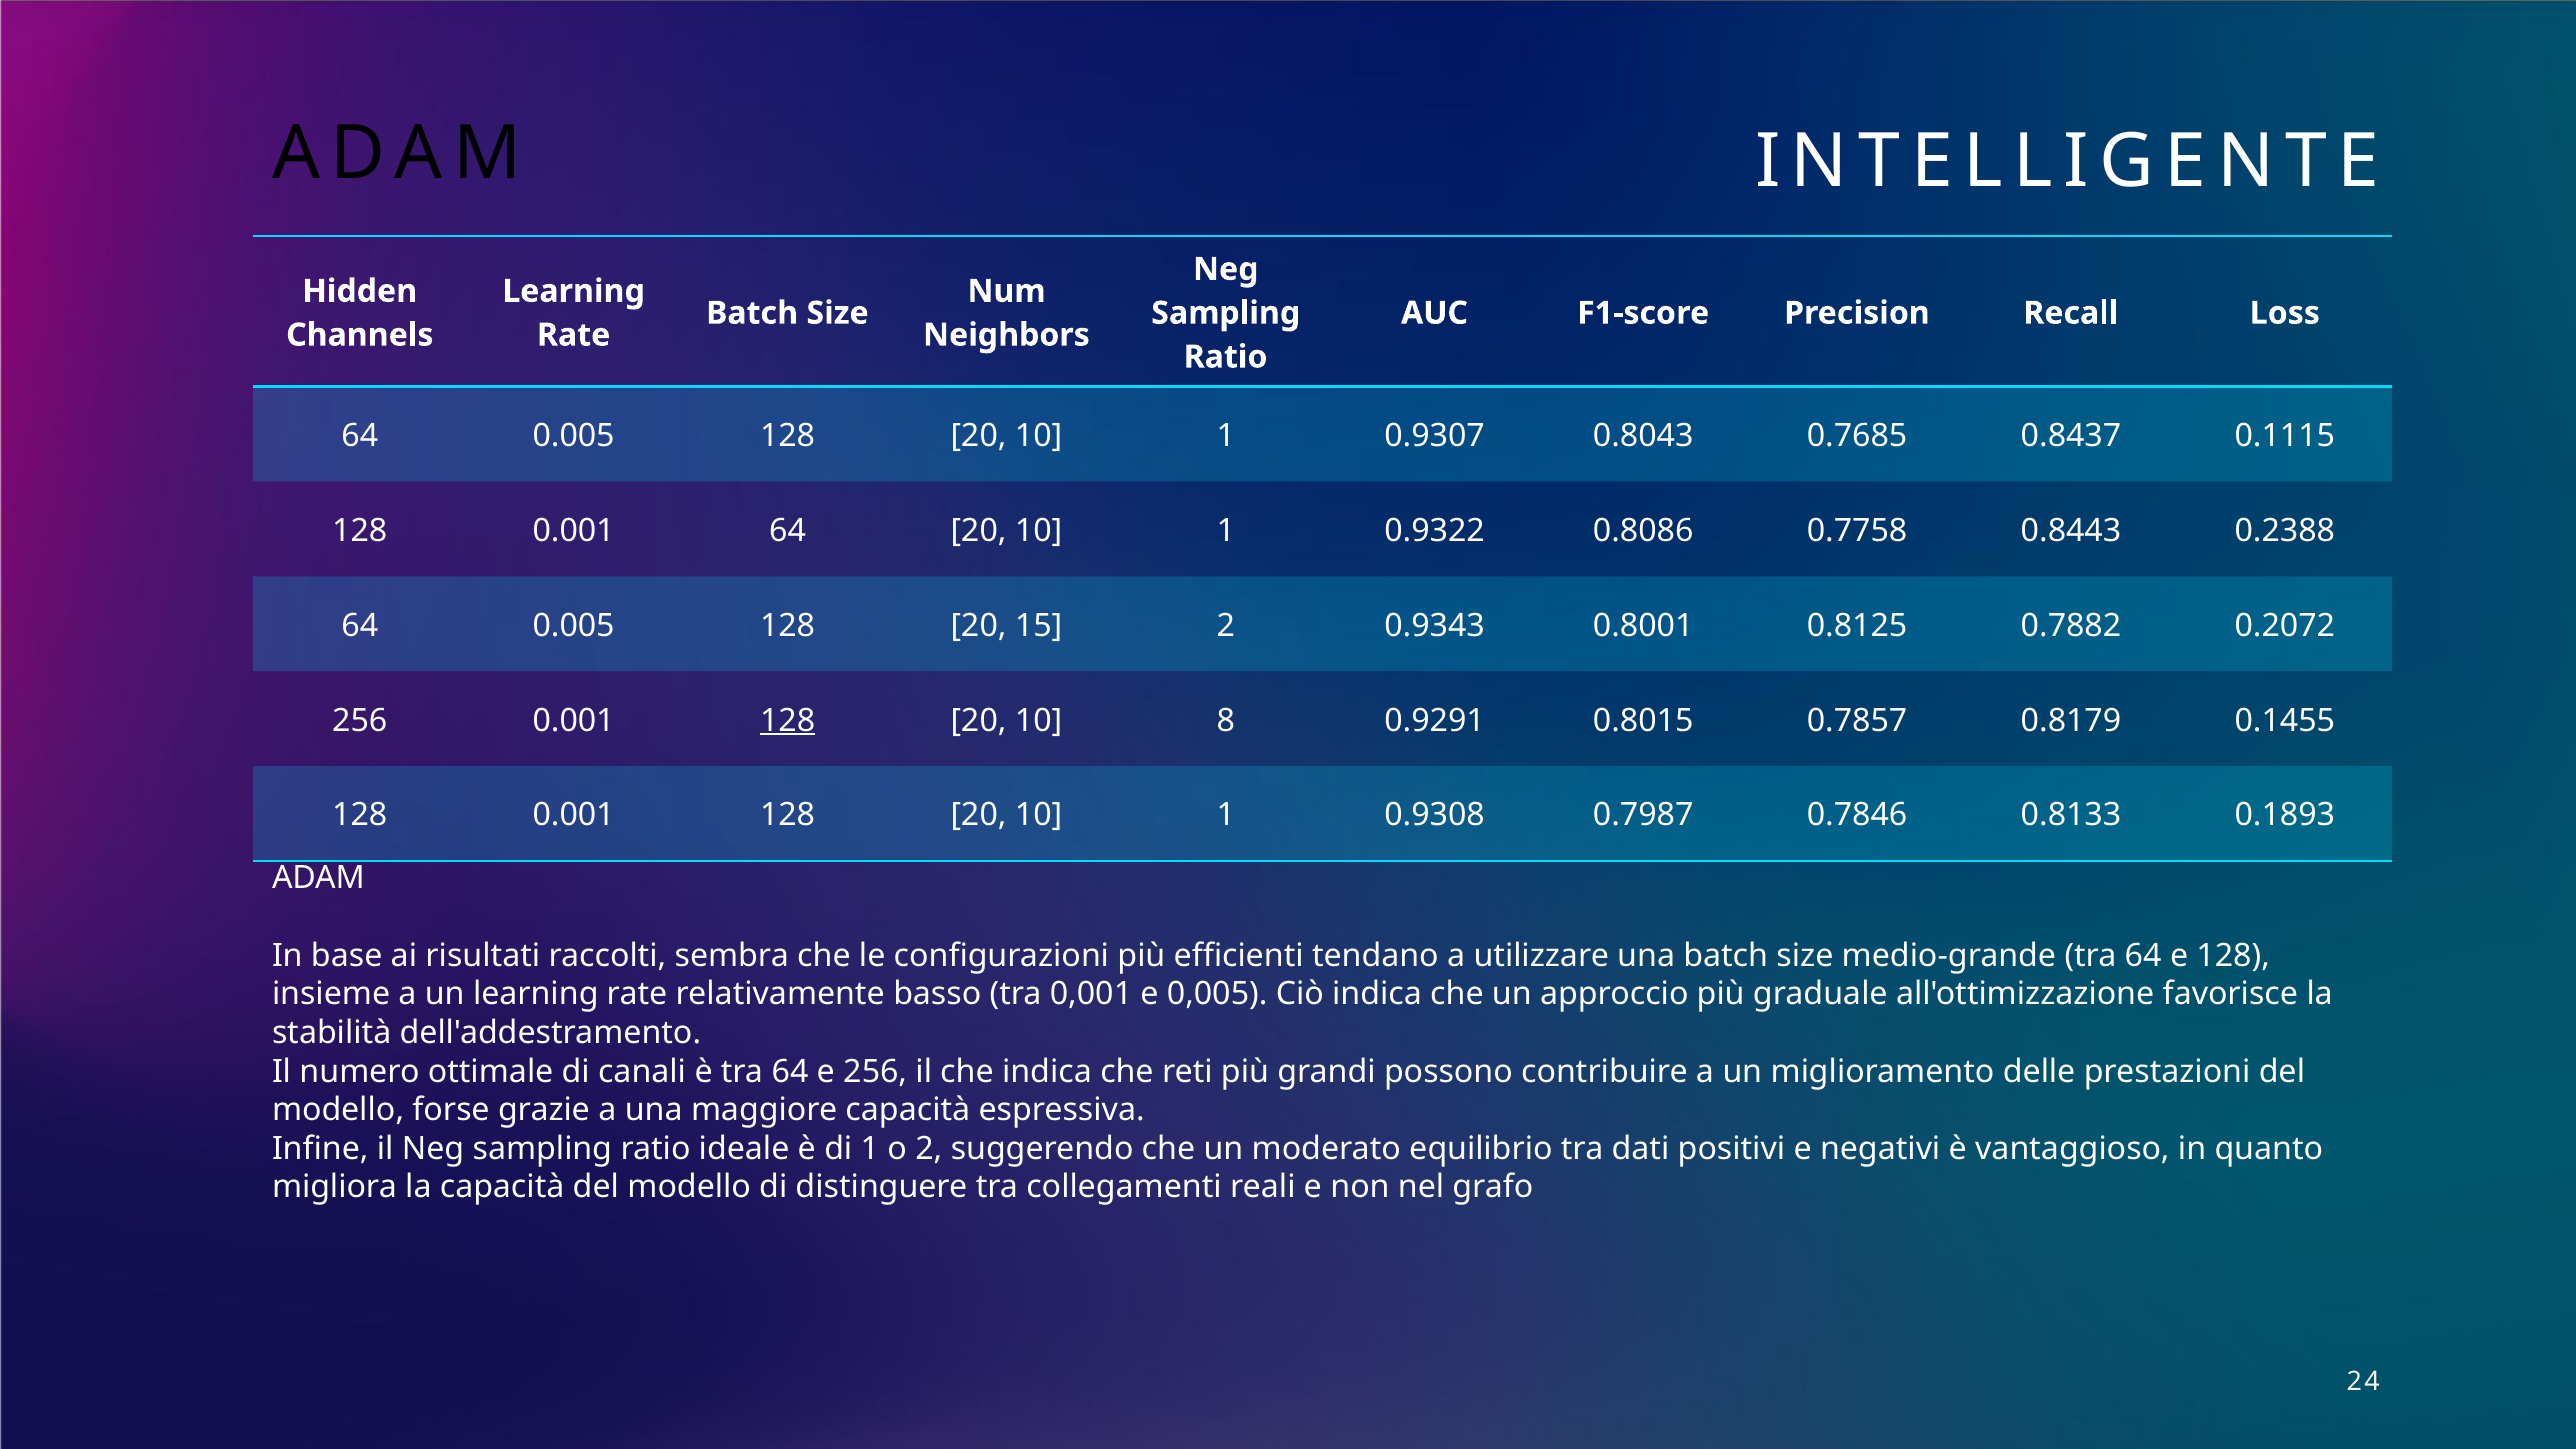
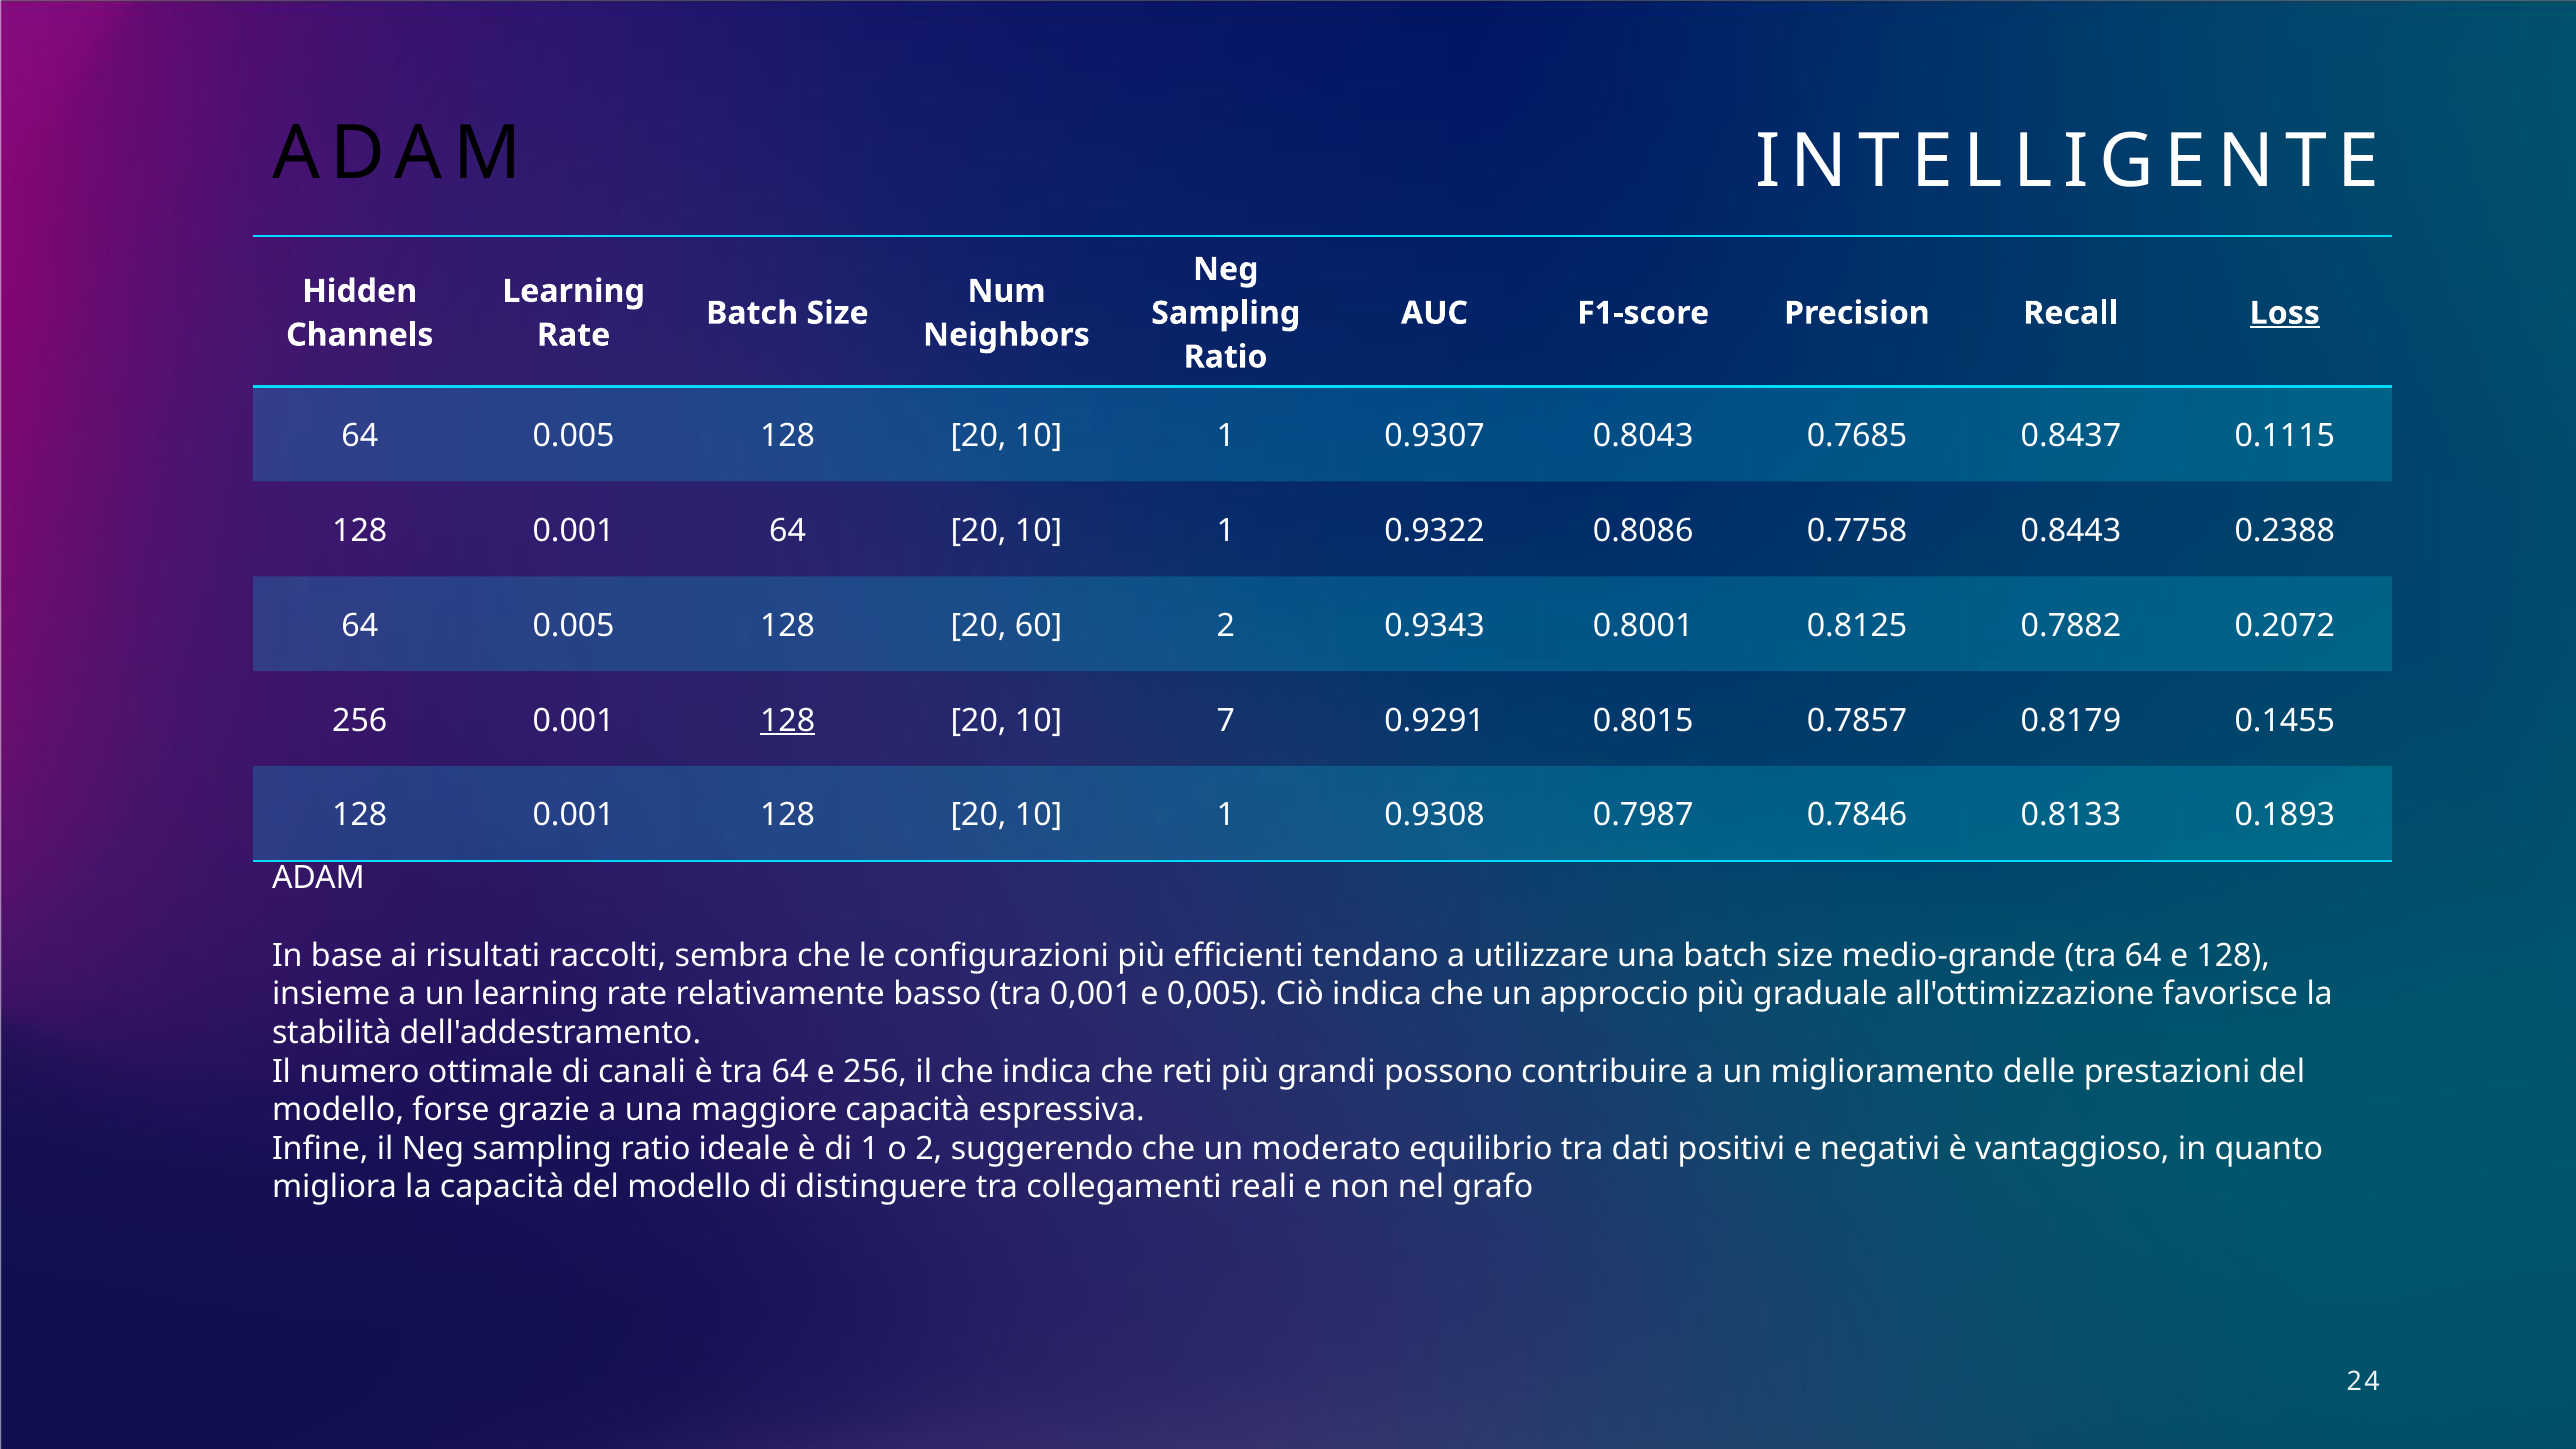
Loss underline: none -> present (2285, 313)
15: 15 -> 60 (1039, 626)
8: 8 -> 7 (1226, 720)
